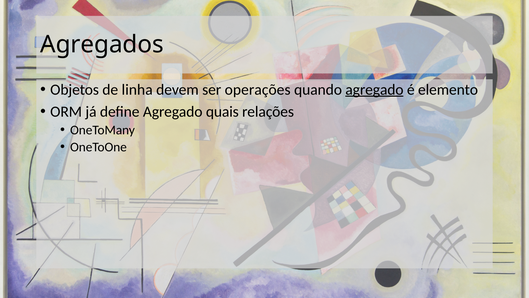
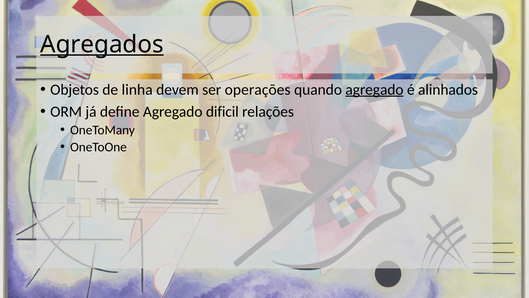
Agregados underline: none -> present (102, 44)
elemento: elemento -> alinhados (448, 89)
quais: quais -> dificil (222, 112)
